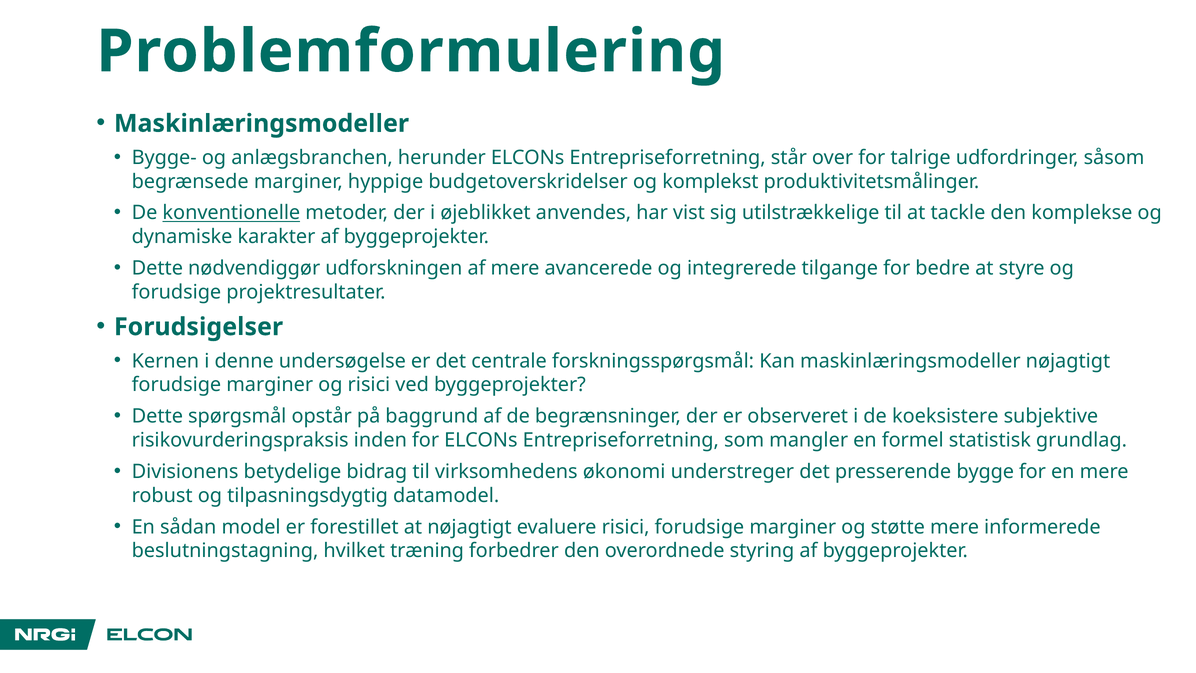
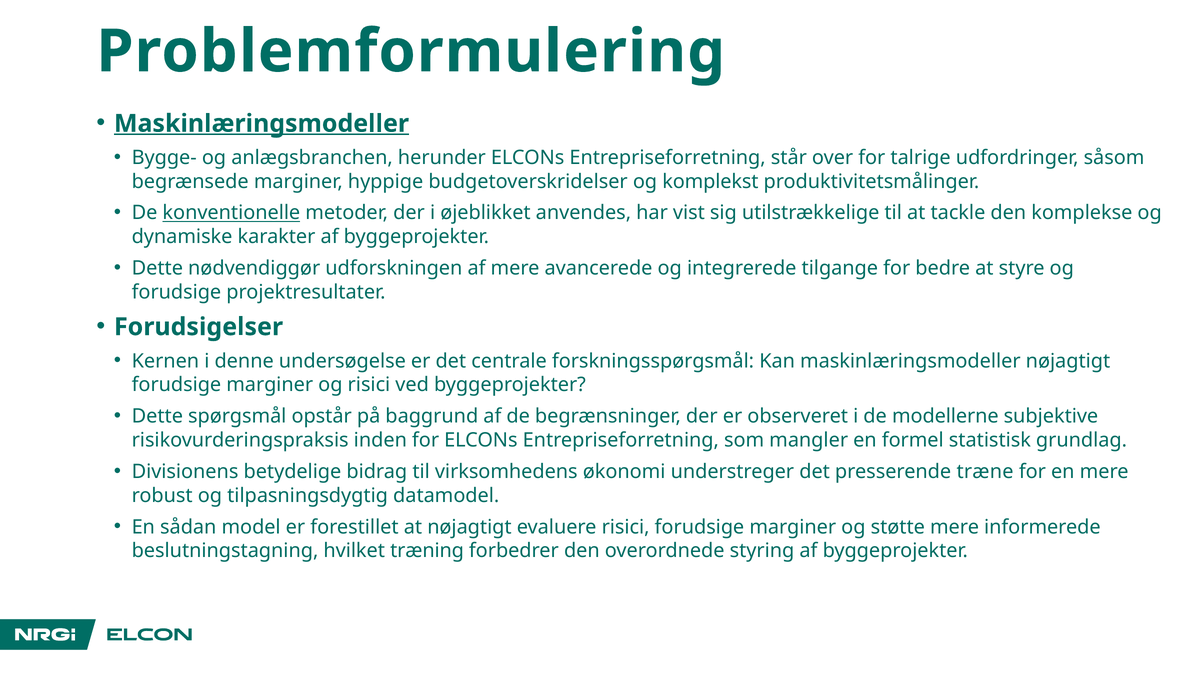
Maskinlæringsmodeller underline: none -> present (262, 123)
koeksistere: koeksistere -> modellerne (945, 416)
bygge: bygge -> træne (985, 471)
